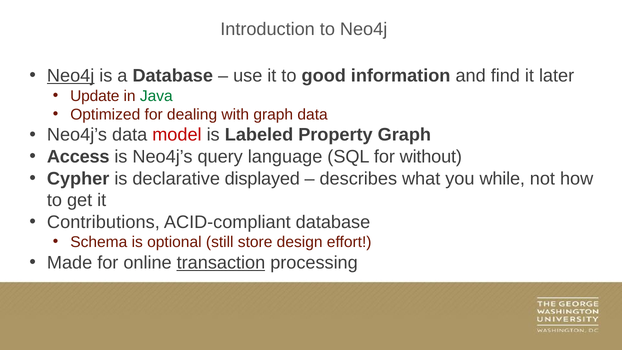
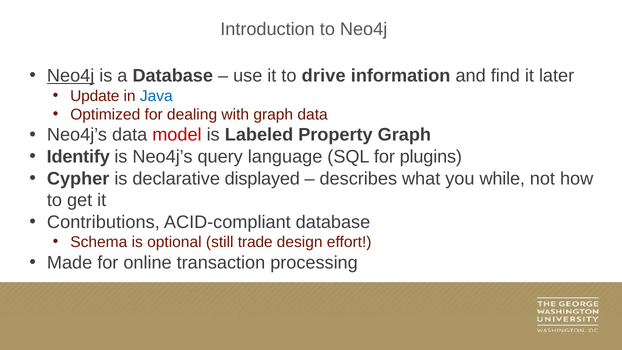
good: good -> drive (324, 76)
Java colour: green -> blue (156, 96)
Access: Access -> Identify (78, 157)
without: without -> plugins (431, 157)
store: store -> trade (255, 242)
transaction underline: present -> none (221, 263)
